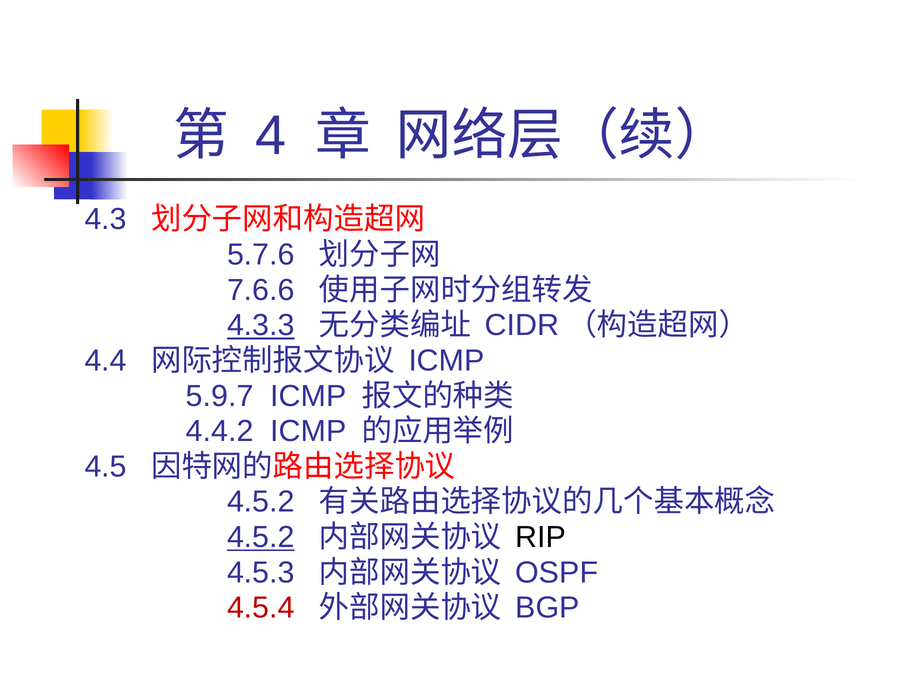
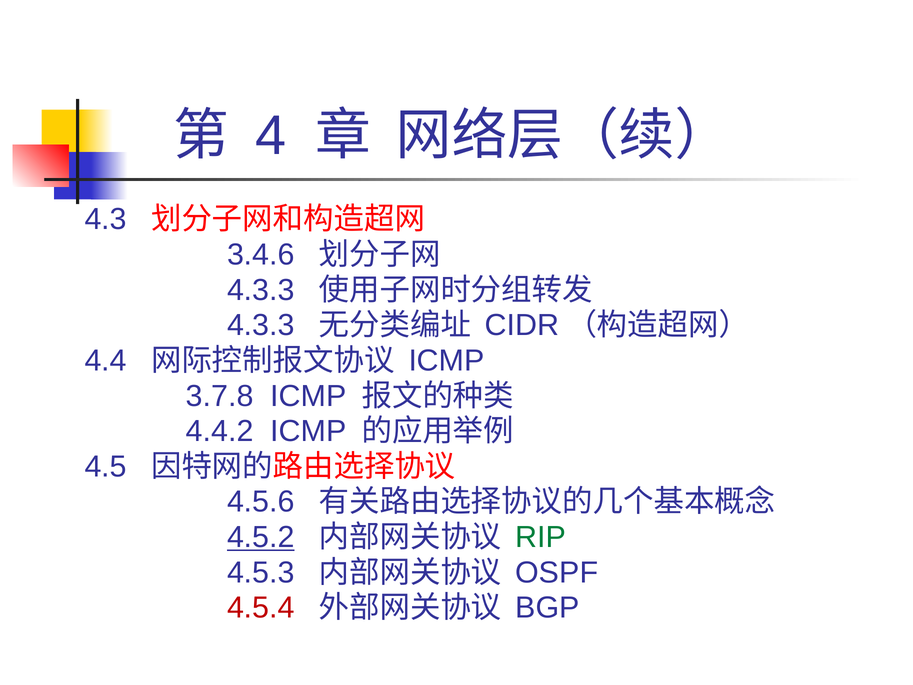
5.7.6: 5.7.6 -> 3.4.6 (261, 255)
7.6.6: 7.6.6 -> 4.3.3 (261, 290)
4.3.3 underline: present -> none (261, 325)
5.9.7: 5.9.7 -> 3.7.8 (220, 396)
4.5.2: 4.5.2 -> 4.5.6 (261, 502)
RIP colour: black -> green (541, 537)
